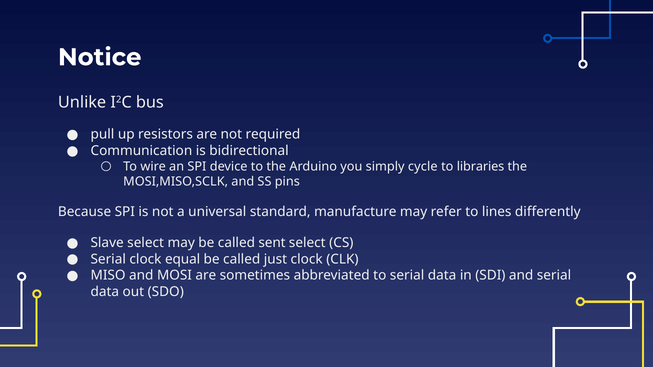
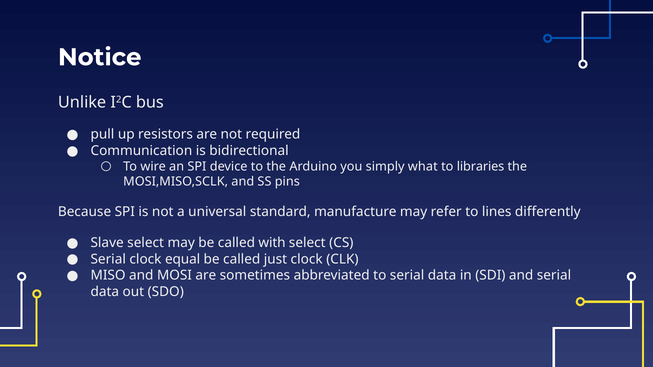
cycle: cycle -> what (423, 167)
sent: sent -> with (272, 243)
